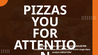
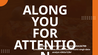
PIZZAS: PIZZAS -> ALONG (45, 10)
